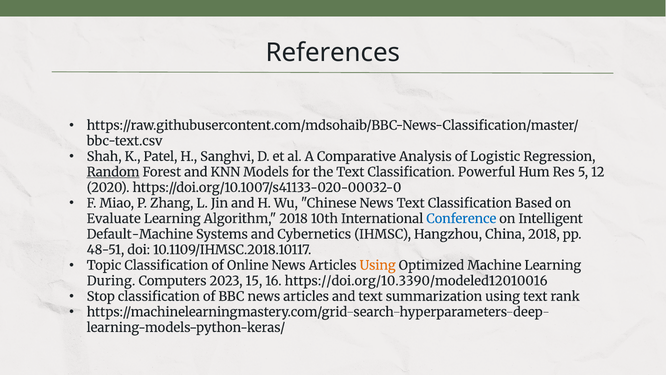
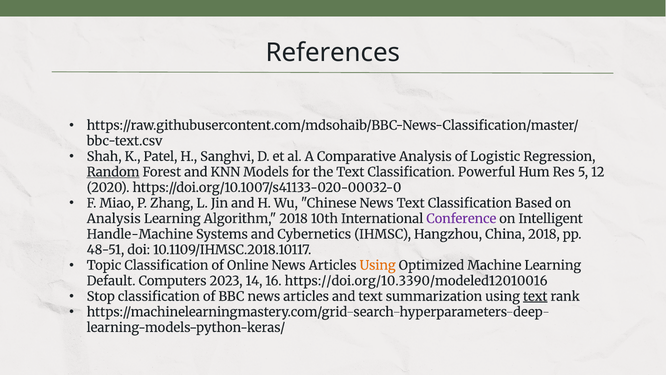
Evaluate: Evaluate -> Analysis (114, 219)
Conference colour: blue -> purple (461, 219)
Default-Machine: Default-Machine -> Handle-Machine (140, 234)
During: During -> Default (111, 281)
15: 15 -> 14 (254, 281)
text underline: none -> present (535, 296)
